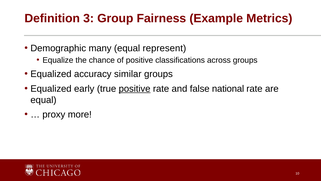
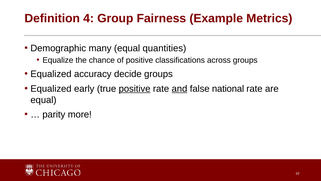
3: 3 -> 4 (89, 18)
represent: represent -> quantities (164, 48)
similar: similar -> decide (128, 74)
and underline: none -> present (179, 89)
proxy: proxy -> parity (54, 114)
